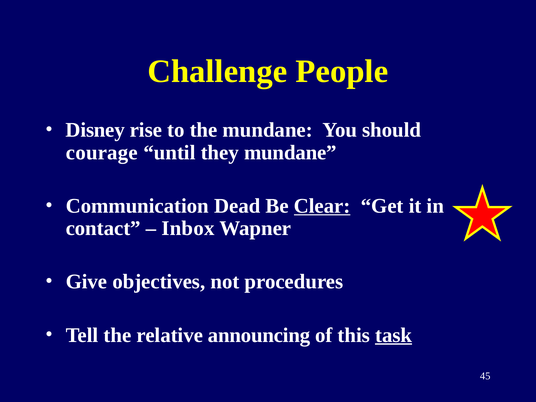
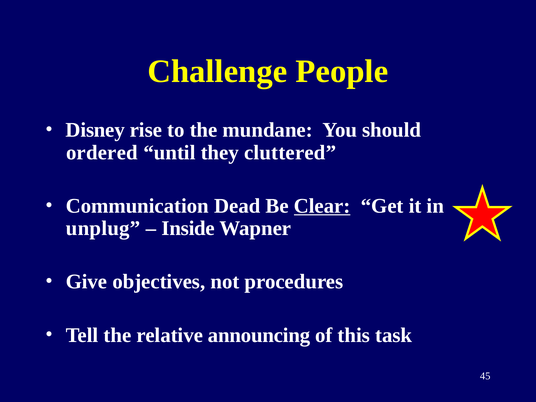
courage: courage -> ordered (102, 152)
they mundane: mundane -> cluttered (290, 152)
contact: contact -> unplug (103, 228)
Inbox: Inbox -> Inside (188, 228)
task underline: present -> none (394, 335)
